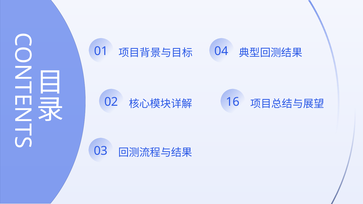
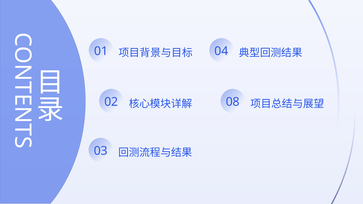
16: 16 -> 08 (233, 102)
